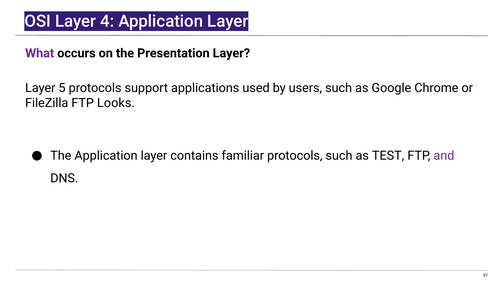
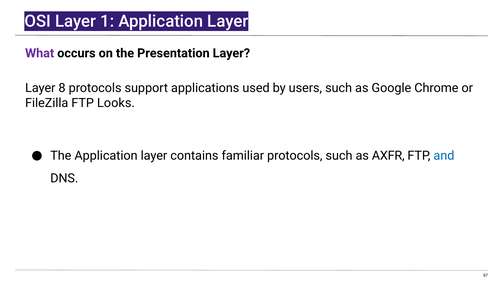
4: 4 -> 1 (107, 21)
5: 5 -> 8 (62, 88)
TEST: TEST -> AXFR (388, 156)
and colour: purple -> blue (444, 156)
